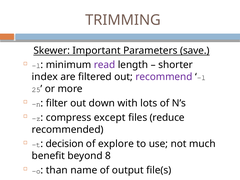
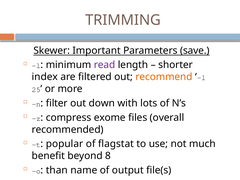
recommend colour: purple -> orange (164, 77)
except: except -> exome (110, 118)
reduce: reduce -> overall (167, 118)
decision: decision -> popular (65, 144)
explore: explore -> flagstat (116, 144)
